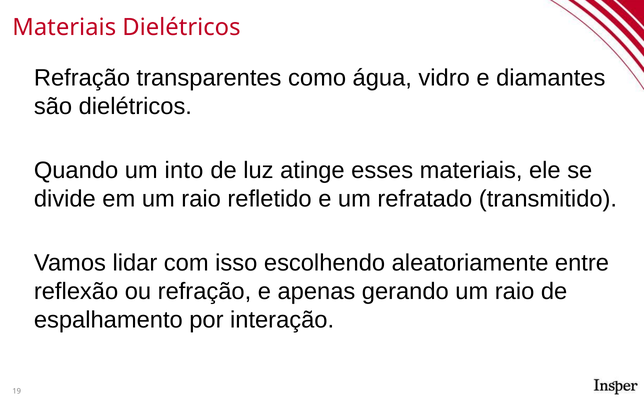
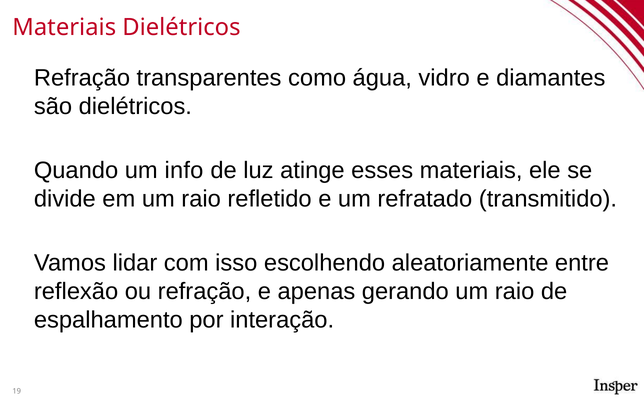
into: into -> info (184, 171)
